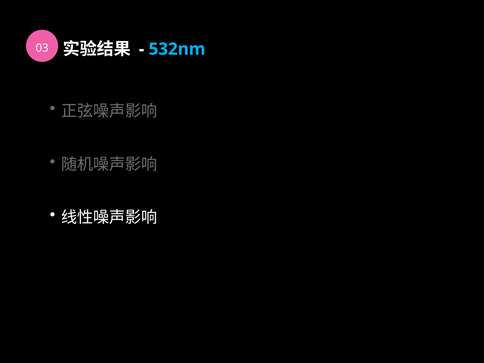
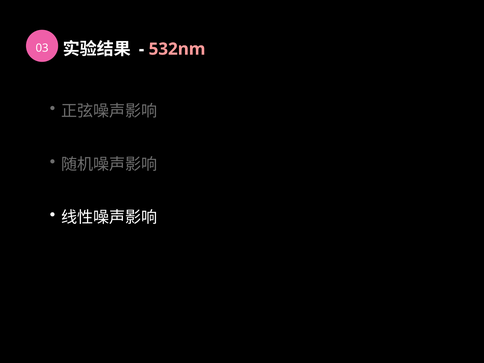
532nm colour: light blue -> pink (177, 49)
